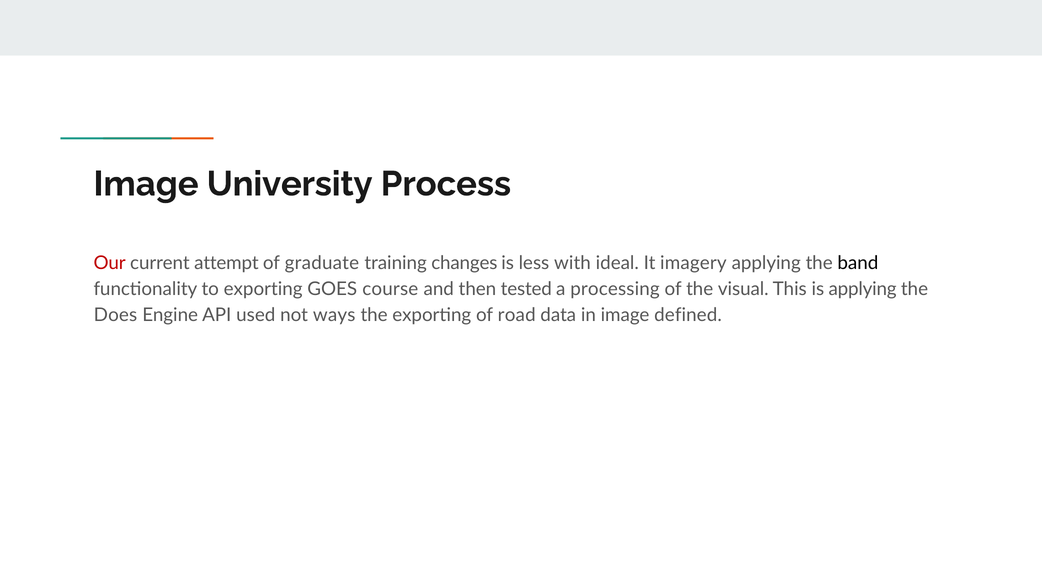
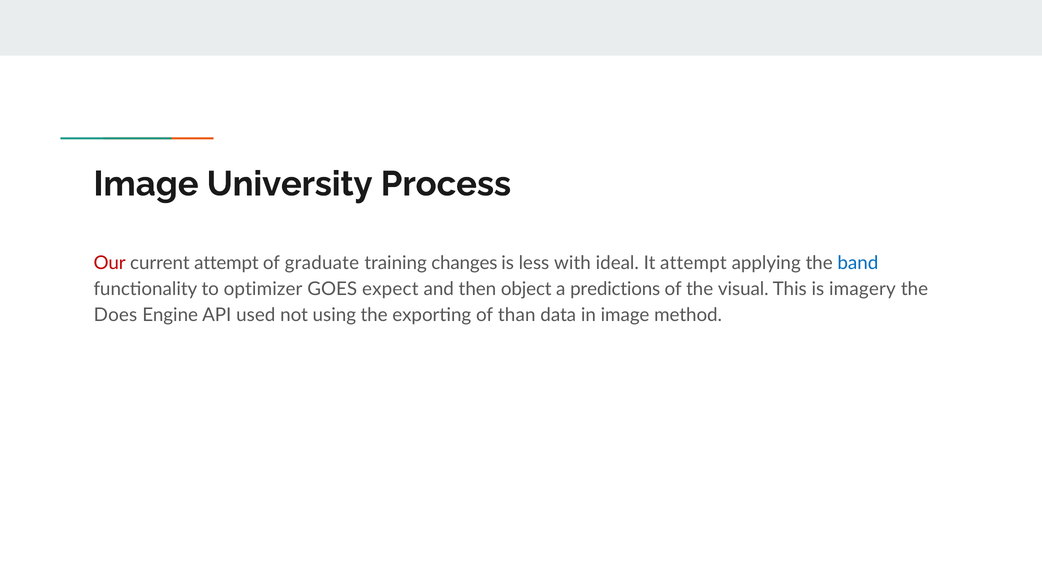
It imagery: imagery -> attempt (693, 263)
band colour: black -> blue (858, 263)
to exporting: exporting -> optimizer (263, 289)
course: course -> expect (390, 289)
tested: tested -> object (526, 289)
processing: processing -> predictions (615, 289)
is applying: applying -> imagery (862, 289)
ways: ways -> using (334, 315)
road: road -> than (517, 315)
defined: defined -> method (688, 315)
